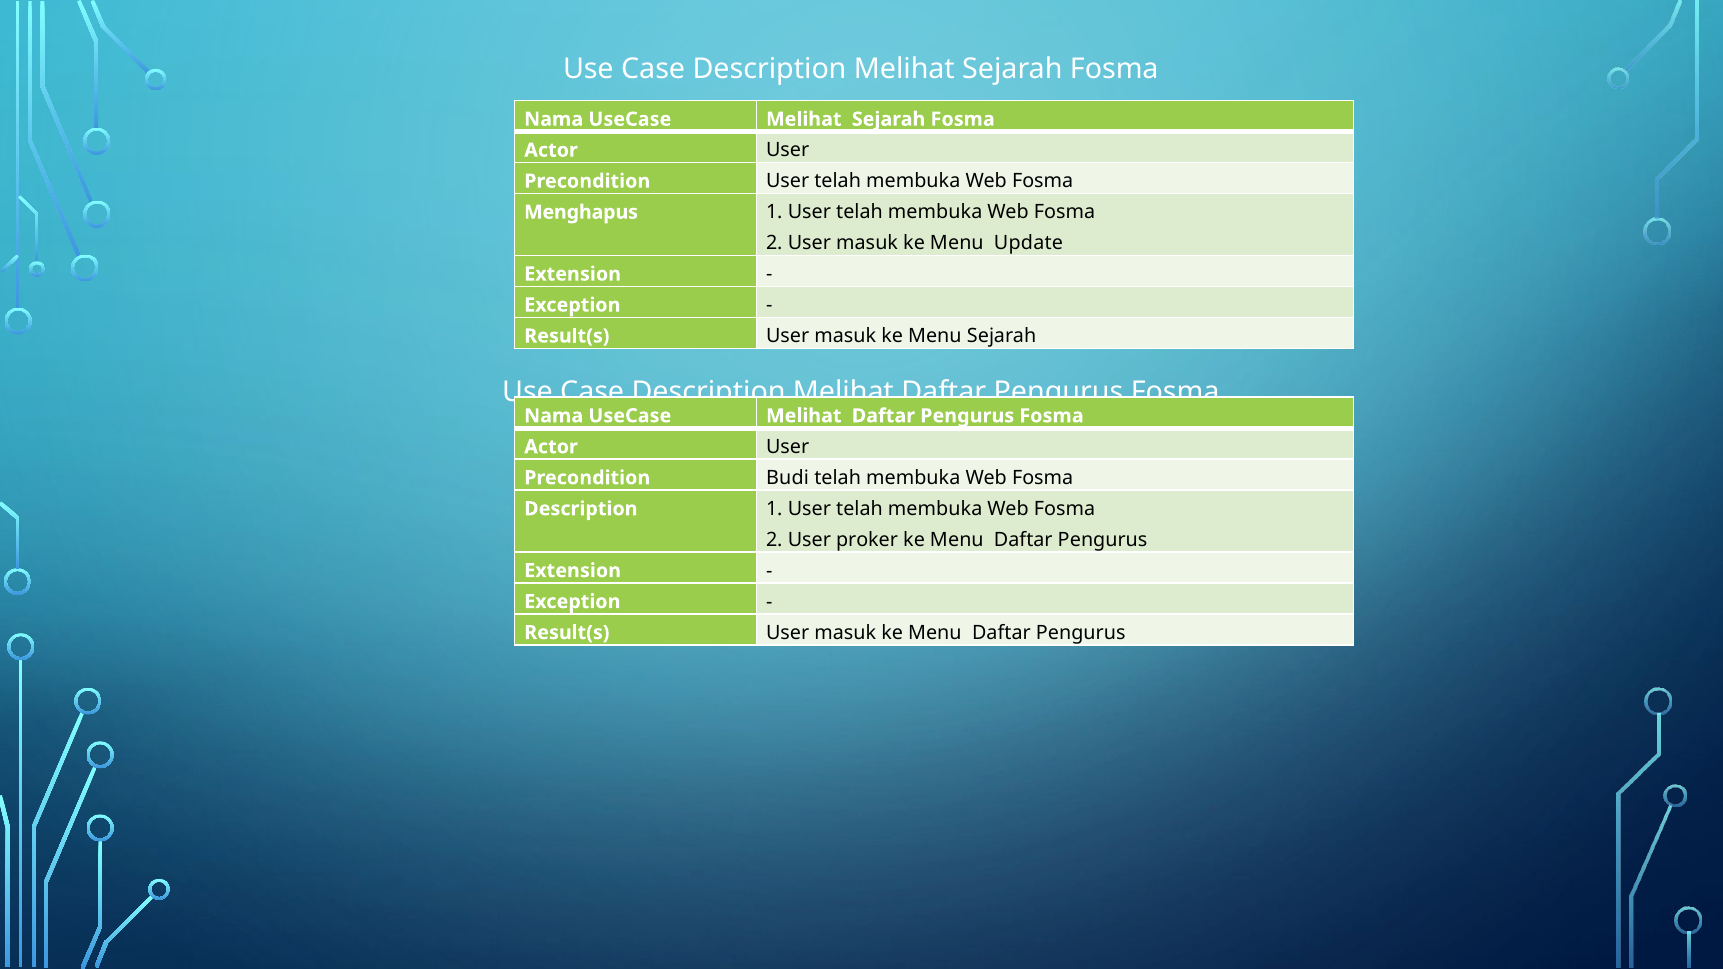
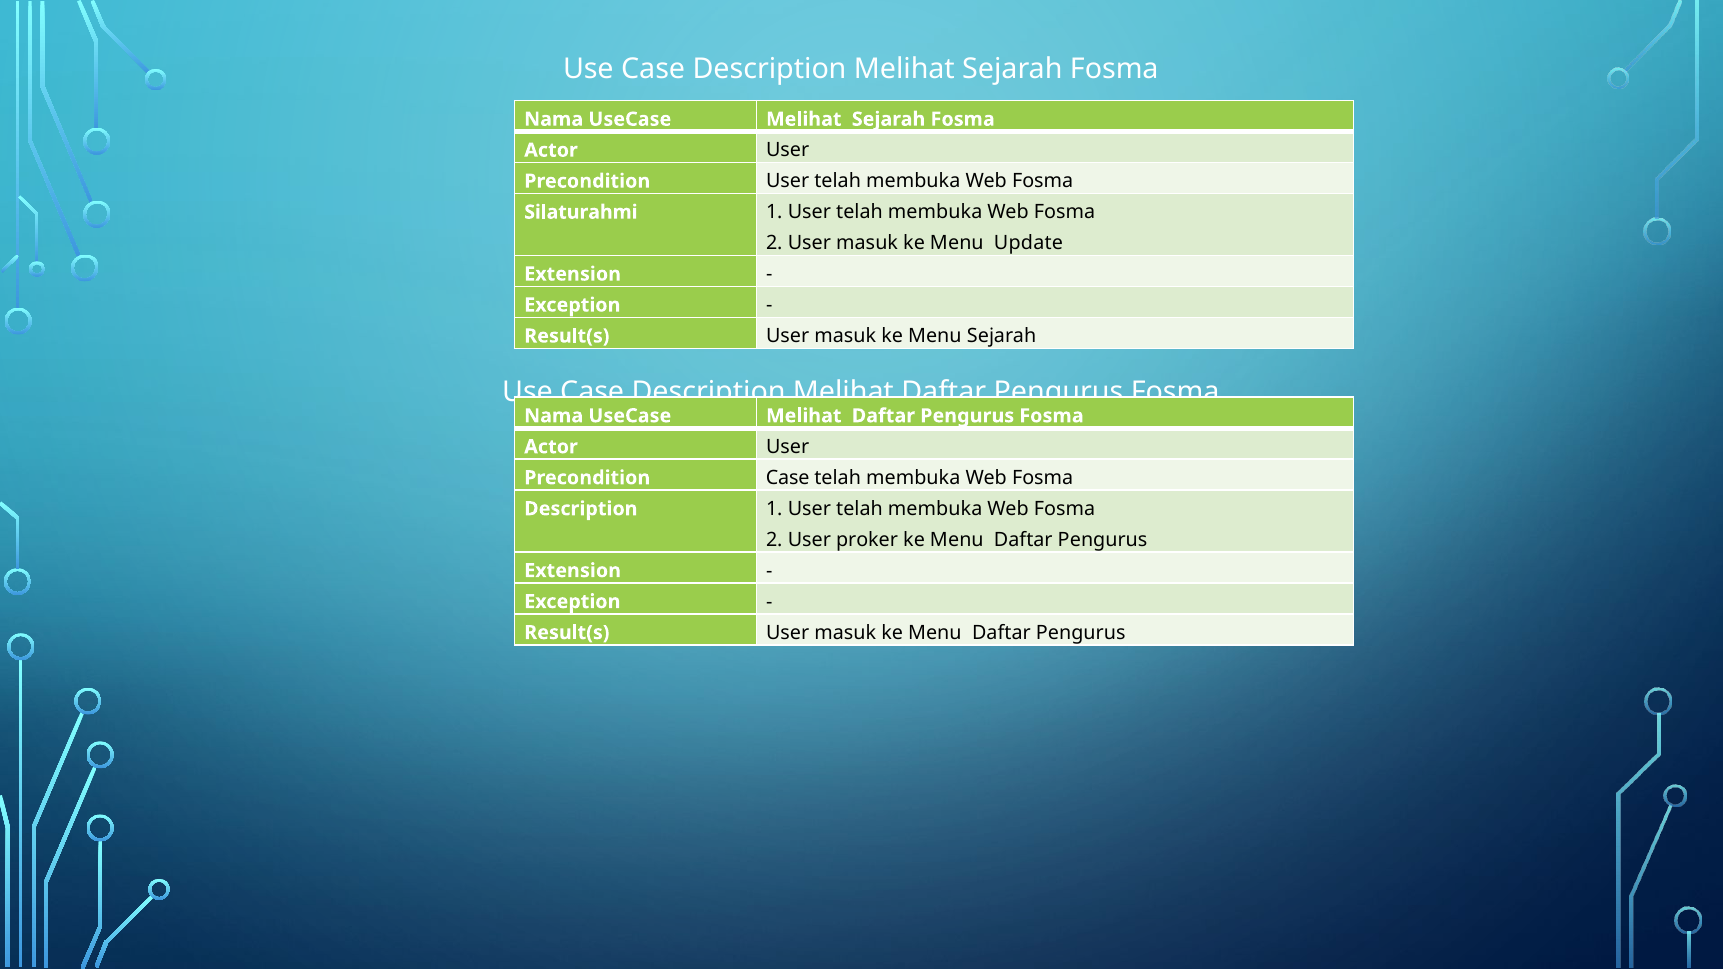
Menghapus: Menghapus -> Silaturahmi (581, 212)
Budi: Budi -> Case (788, 478)
